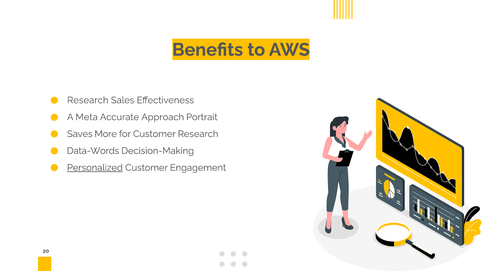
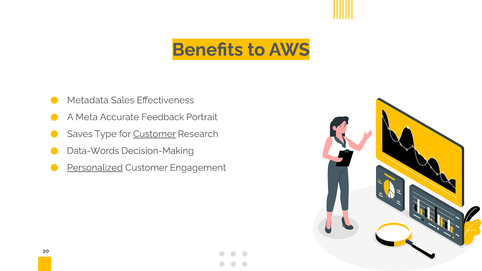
Research: Research -> Metadata (88, 100)
Approach: Approach -> Feedback (163, 117)
More: More -> Type (106, 134)
Customer underline: none -> present (154, 134)
